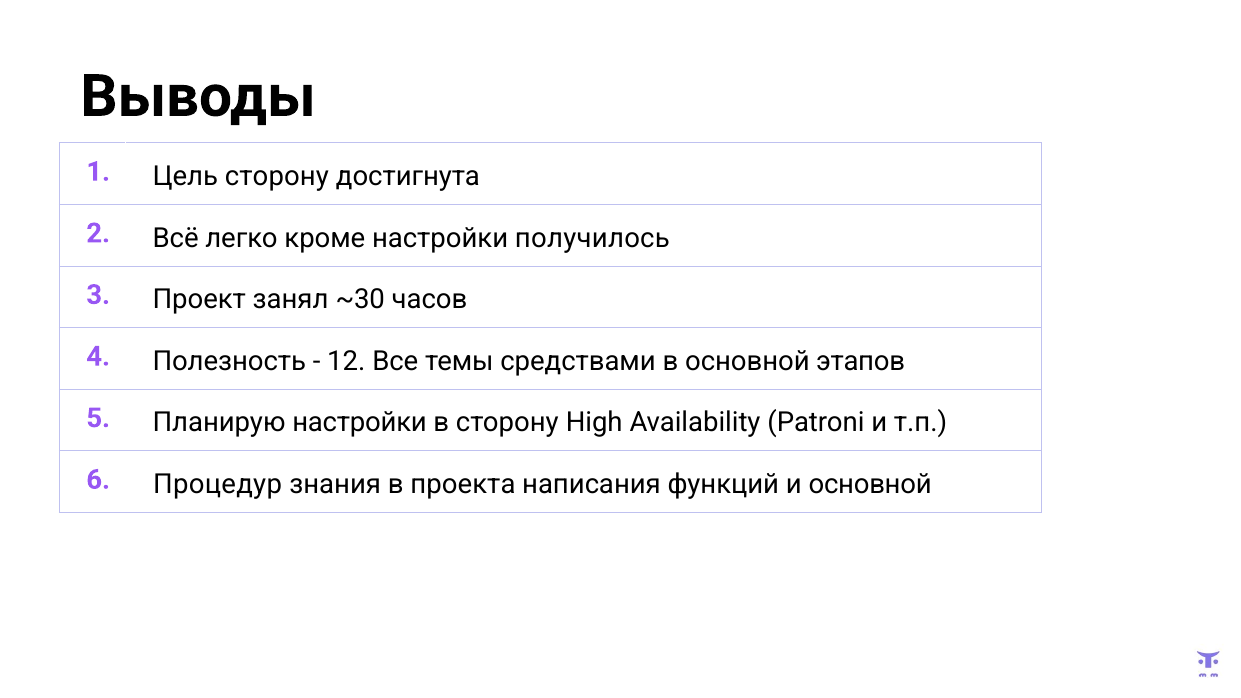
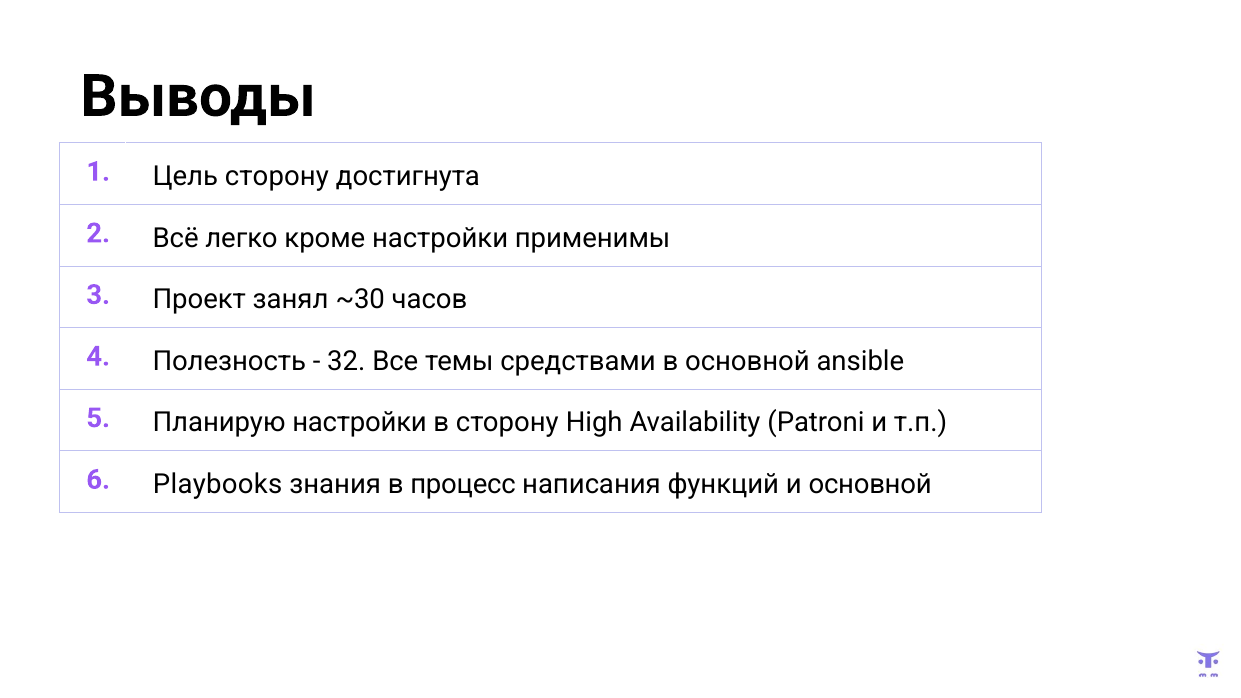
получилось: получилось -> применимы (593, 238)
12: 12 -> 32 (346, 361)
этапов: этапов -> ansible (860, 361)
Процедур: Процедур -> Playbooks (218, 484)
проекта: проекта -> процесс (463, 484)
